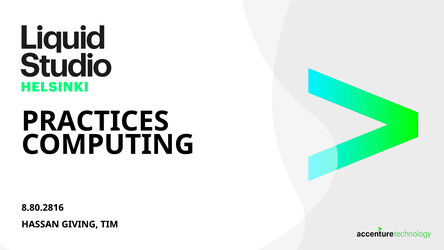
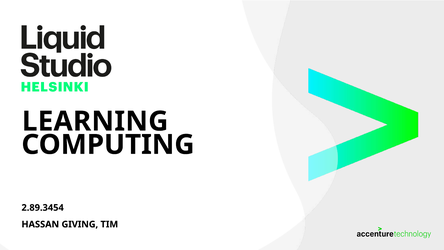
PRACTICES: PRACTICES -> LEARNING (95, 121)
8.80.2816: 8.80.2816 -> 2.89.3454 (43, 207)
